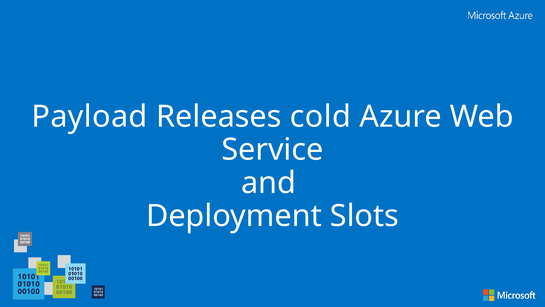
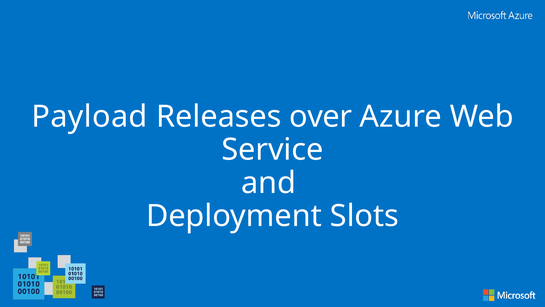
cold: cold -> over (321, 116)
